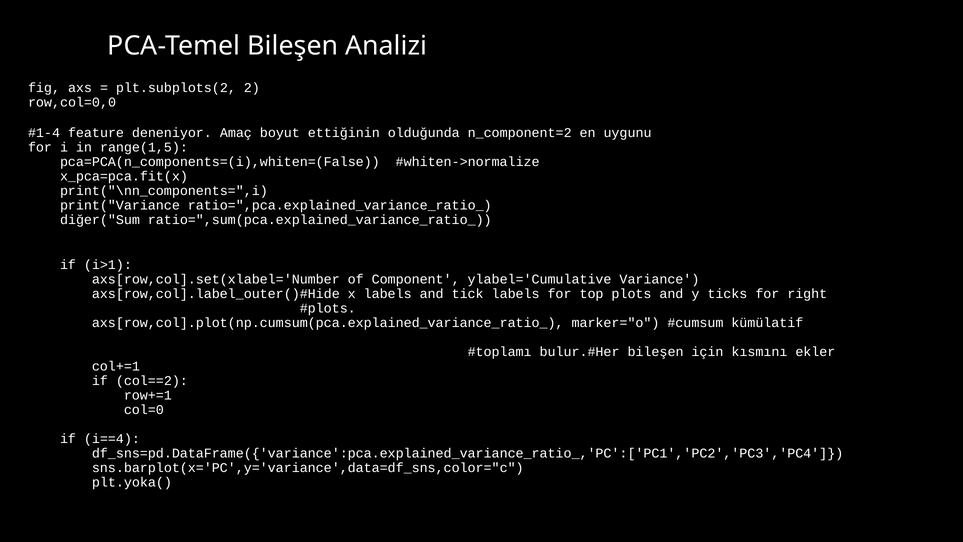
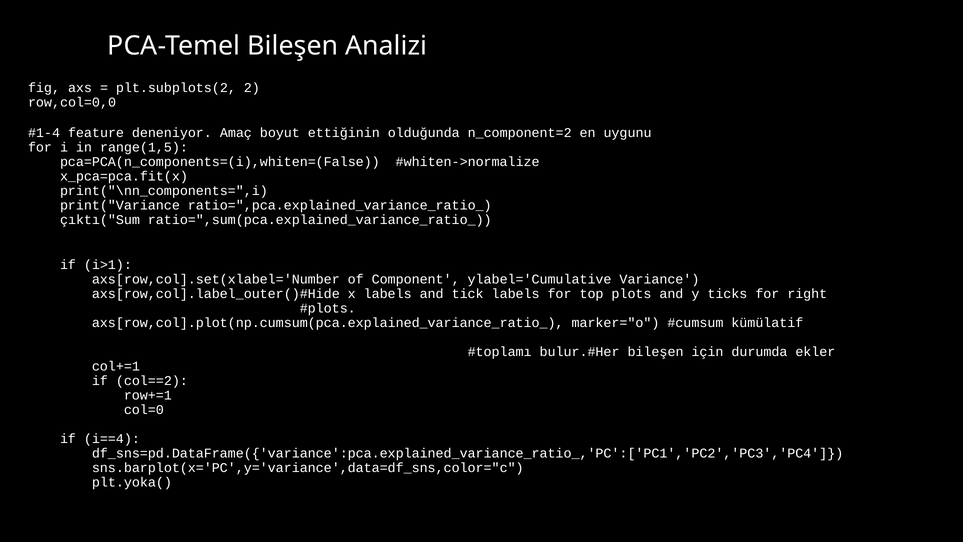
diğer("Sum: diğer("Sum -> çıktı("Sum (100, 220)
kısmını: kısmını -> durumda (759, 352)
